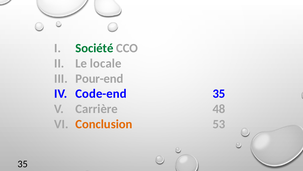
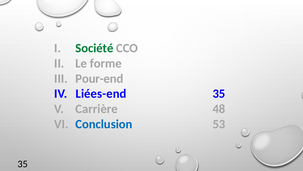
locale: locale -> forme (106, 63)
Code-end: Code-end -> Liées-end (101, 93)
Conclusion colour: orange -> blue (104, 124)
